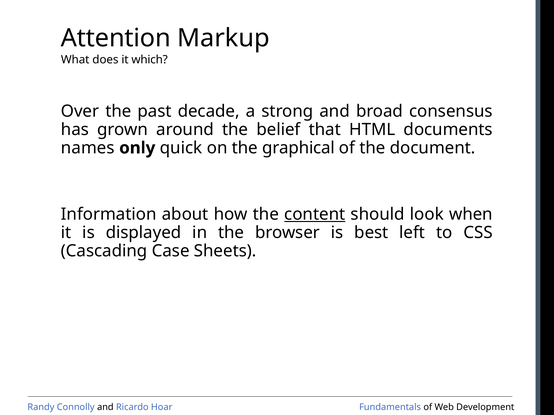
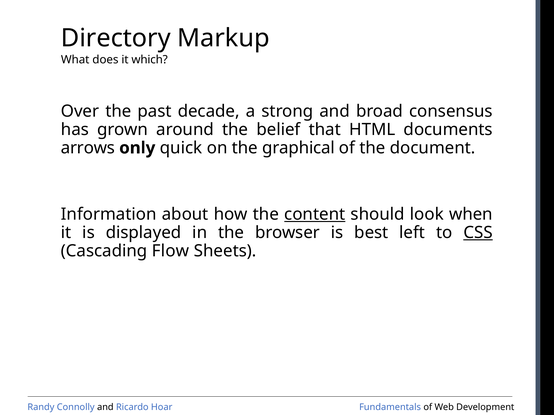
Attention: Attention -> Directory (116, 38)
names: names -> arrows (88, 148)
CSS underline: none -> present (478, 233)
Case: Case -> Flow (171, 251)
